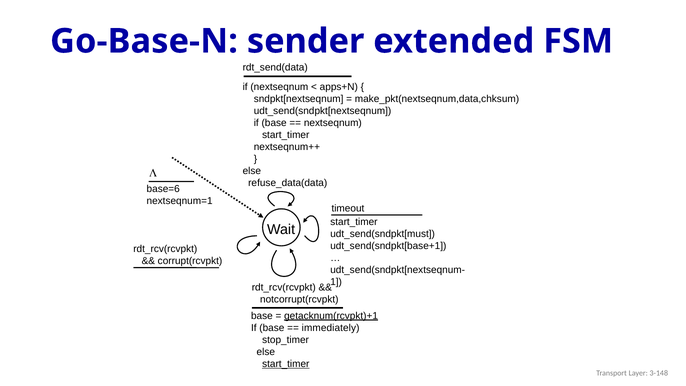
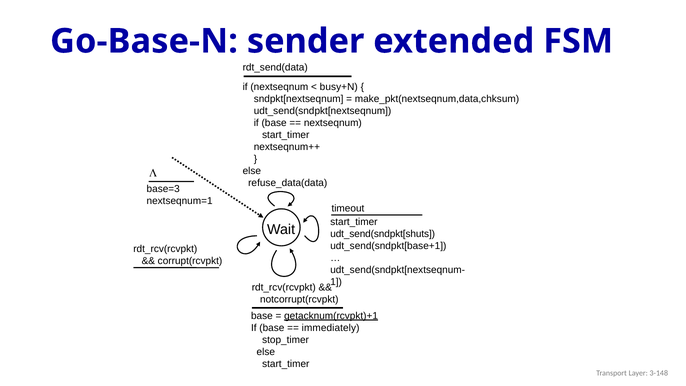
apps+N: apps+N -> busy+N (339, 87)
base=6: base=6 -> base=3 (163, 189)
udt_send(sndpkt[must: udt_send(sndpkt[must -> udt_send(sndpkt[shuts (383, 234)
start_timer underline: present -> none (286, 364)
